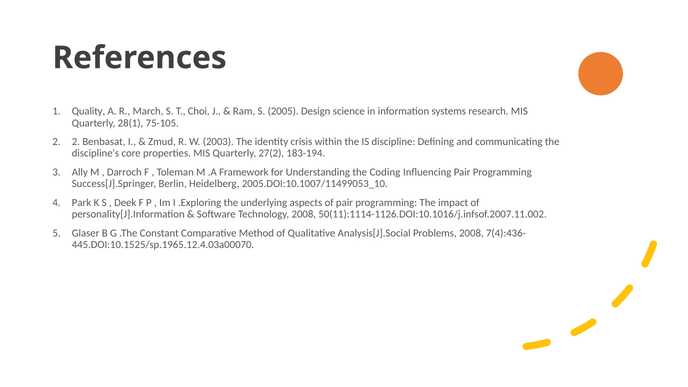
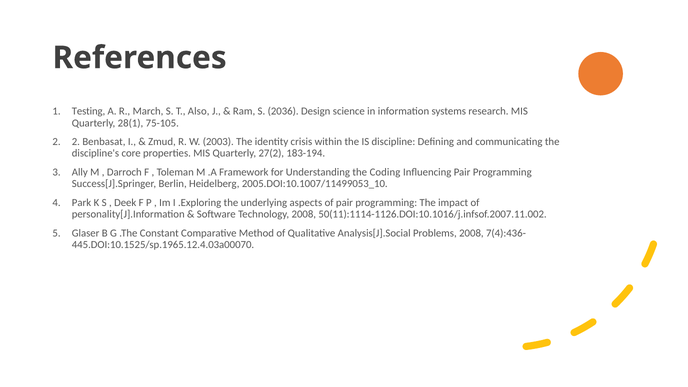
Quality: Quality -> Testing (89, 111)
Choi: Choi -> Also (199, 111)
2005: 2005 -> 2036 (283, 111)
